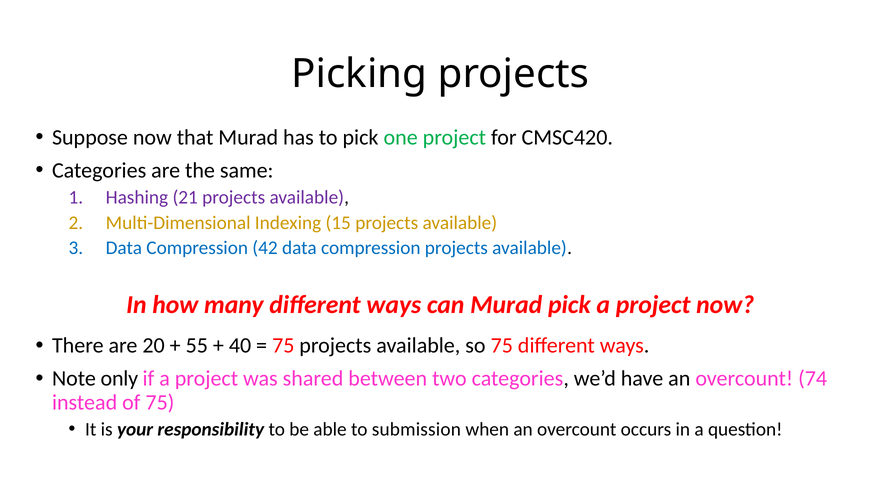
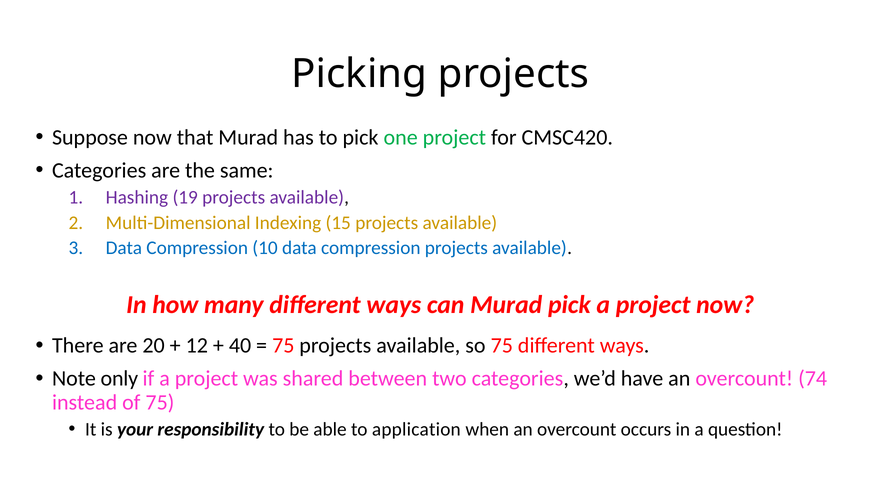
21: 21 -> 19 (185, 197)
42: 42 -> 10 (265, 248)
55: 55 -> 12 (197, 345)
submission: submission -> application (416, 429)
